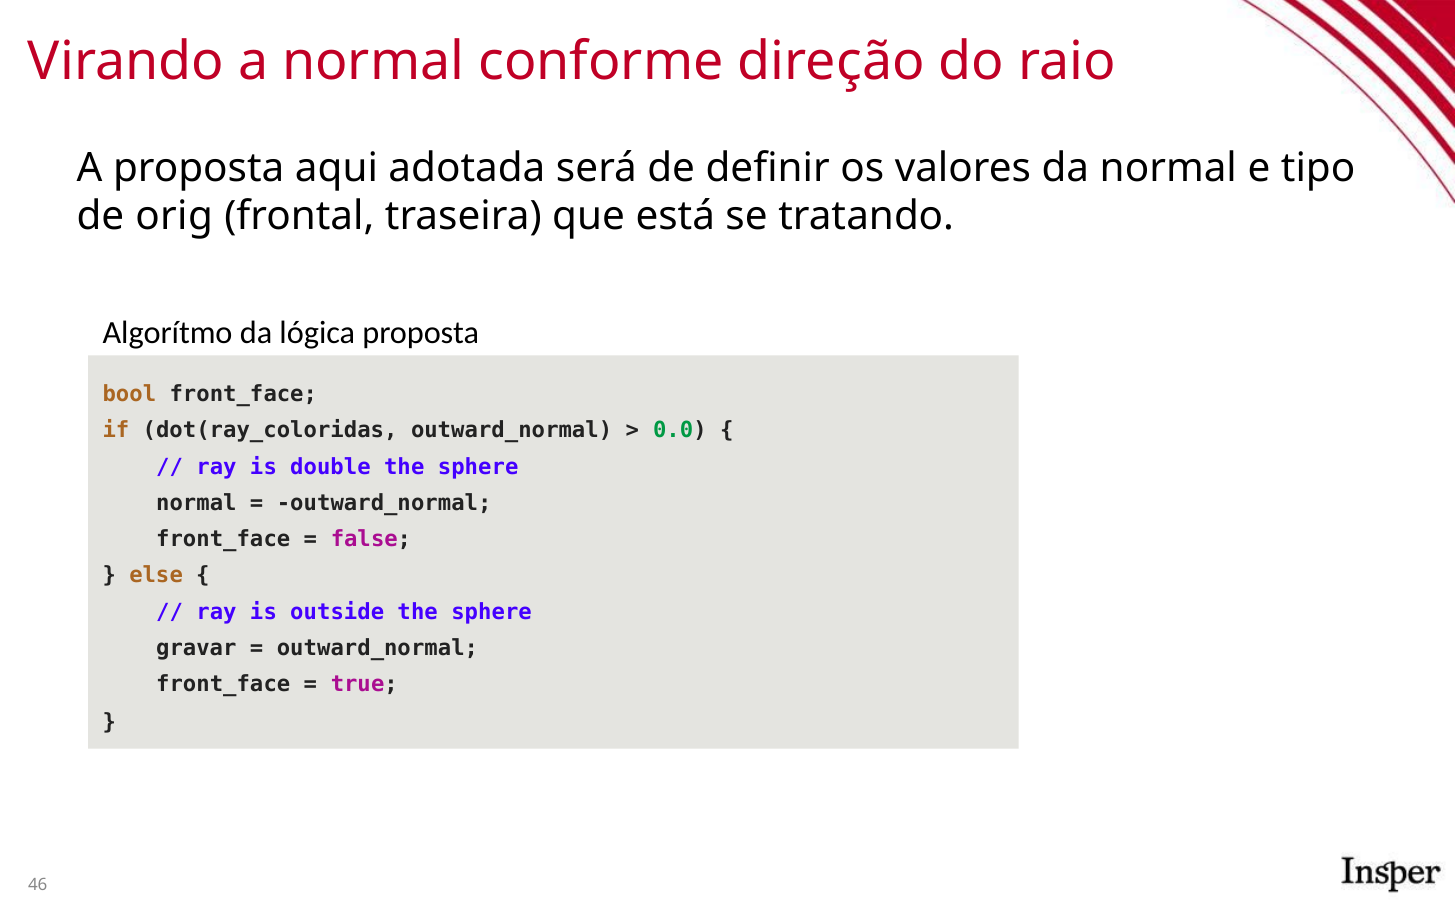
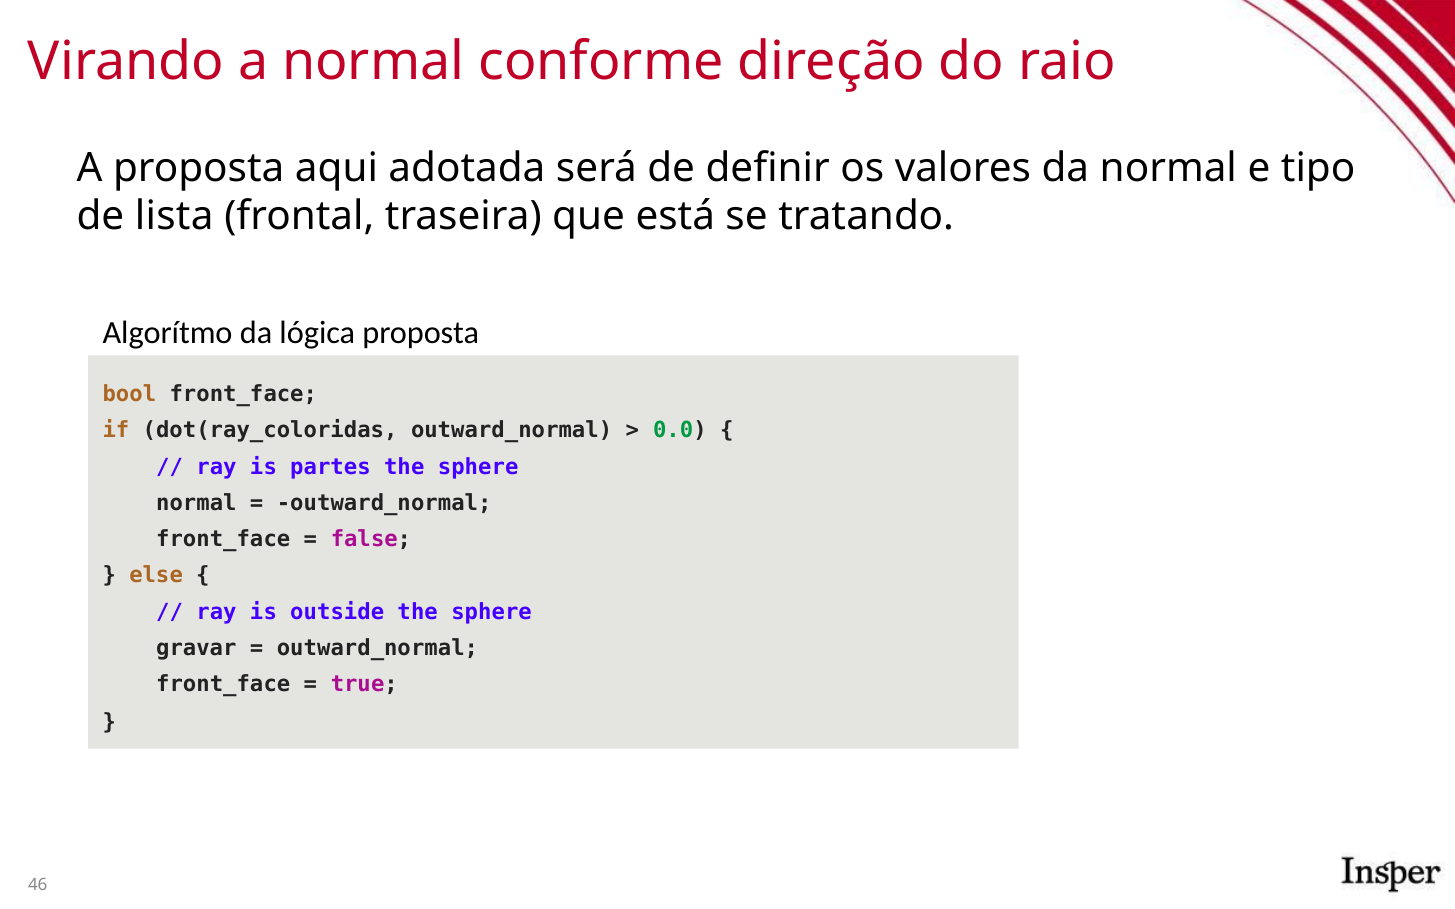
orig: orig -> lista (174, 217)
double: double -> partes (330, 467)
